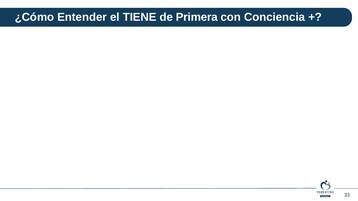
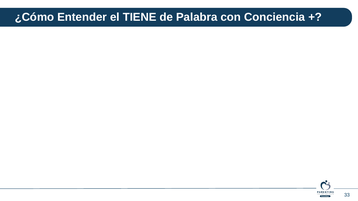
Primera: Primera -> Palabra (197, 17)
